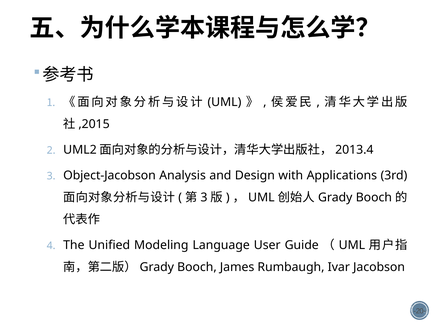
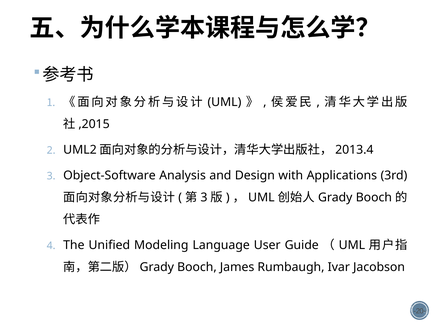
Object-Jacobson: Object-Jacobson -> Object-Software (109, 175)
